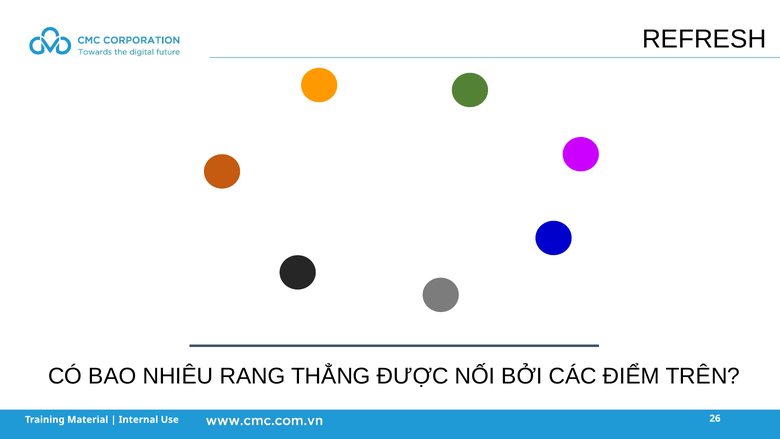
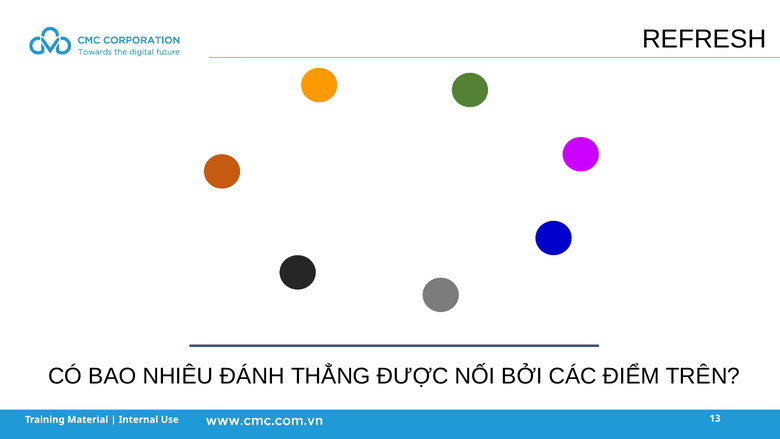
RANG: RANG -> ĐÁNH (252, 376)
26: 26 -> 13 (715, 418)
